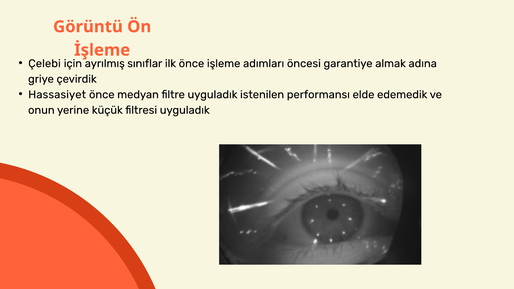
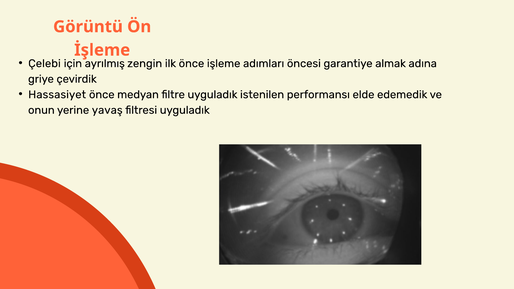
sınıflar: sınıflar -> zengin (145, 63)
küçük: küçük -> yavaş (107, 110)
